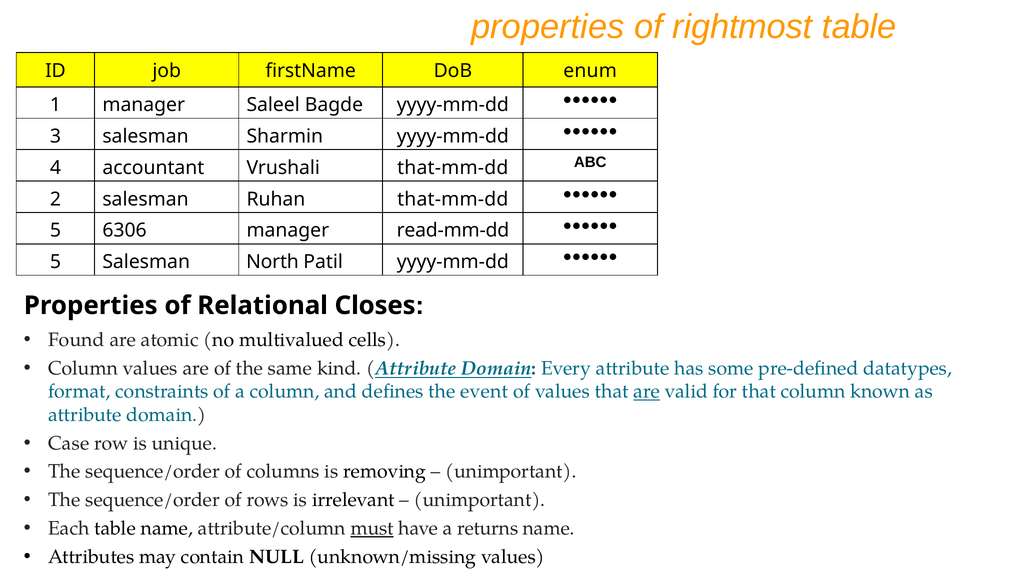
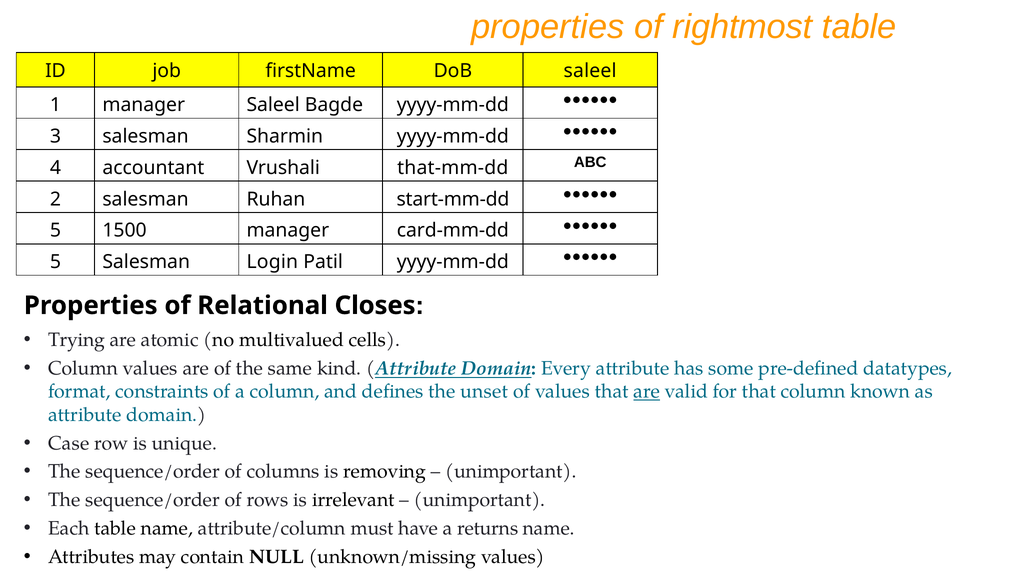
DoB enum: enum -> saleel (590, 71)
Ruhan that-mm-dd: that-mm-dd -> start-mm-dd (453, 199)
6306: 6306 -> 1500 (125, 231)
read-mm-dd: read-mm-dd -> card-mm-dd (453, 231)
North: North -> Login (272, 262)
Found: Found -> Trying (77, 340)
event: event -> unset (484, 392)
must underline: present -> none (372, 529)
